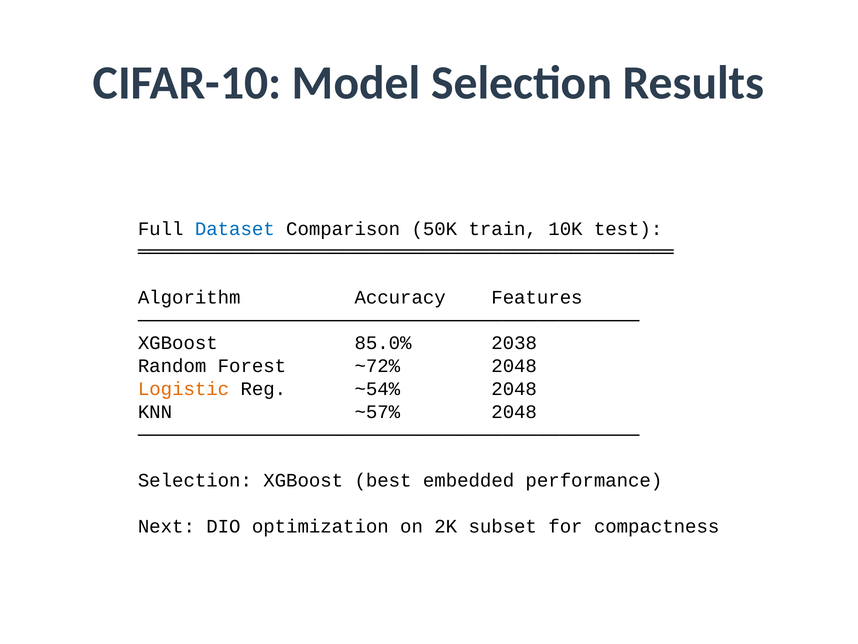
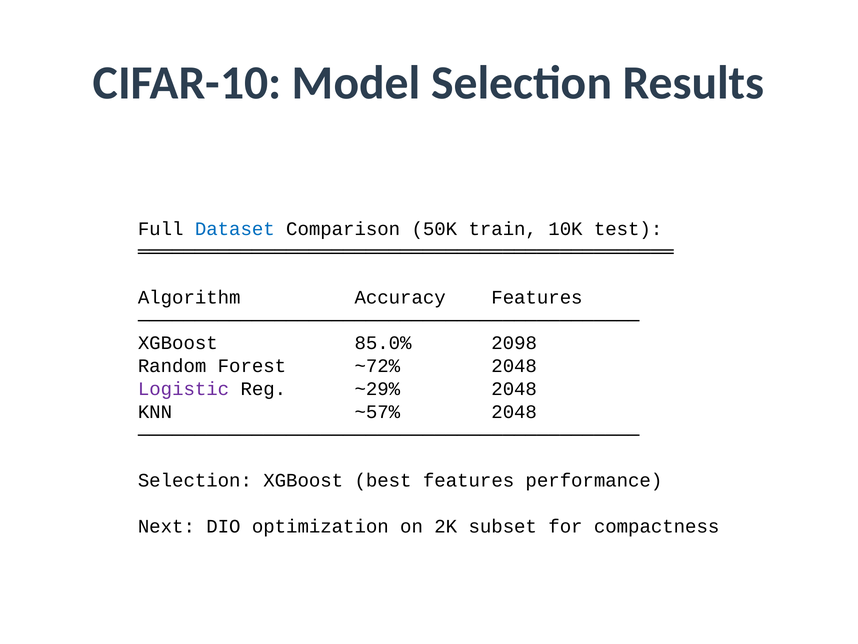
2038: 2038 -> 2098 (514, 343)
Logistic colour: orange -> purple (184, 389)
~54%: ~54% -> ~29% (377, 389)
best embedded: embedded -> features (469, 480)
